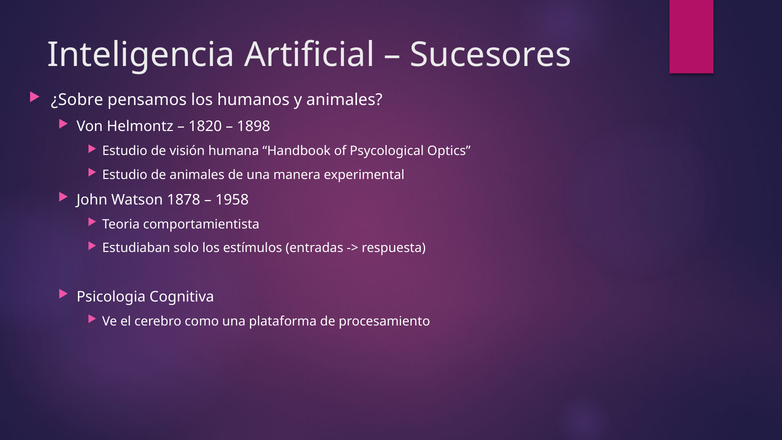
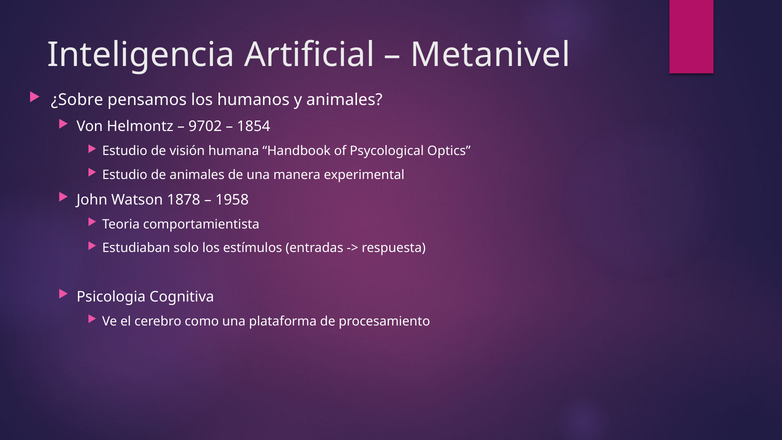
Sucesores: Sucesores -> Metanivel (490, 55)
1820: 1820 -> 9702 (205, 126)
1898: 1898 -> 1854 (254, 126)
